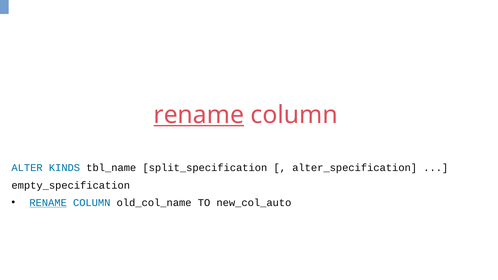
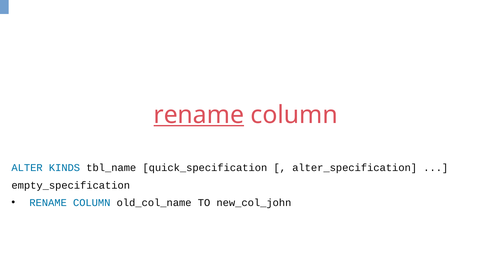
split_specification: split_specification -> quick_specification (205, 168)
RENAME underline: present -> none (48, 203)
new_col_auto: new_col_auto -> new_col_john (254, 203)
